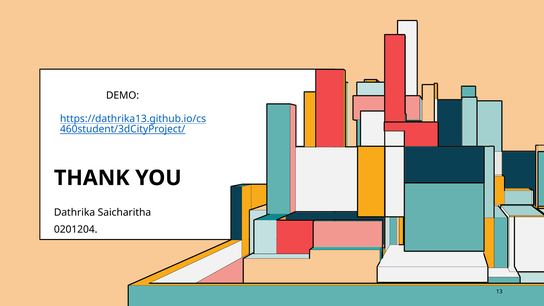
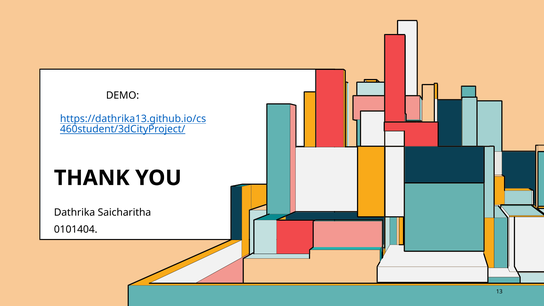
0201204: 0201204 -> 0101404 (76, 229)
